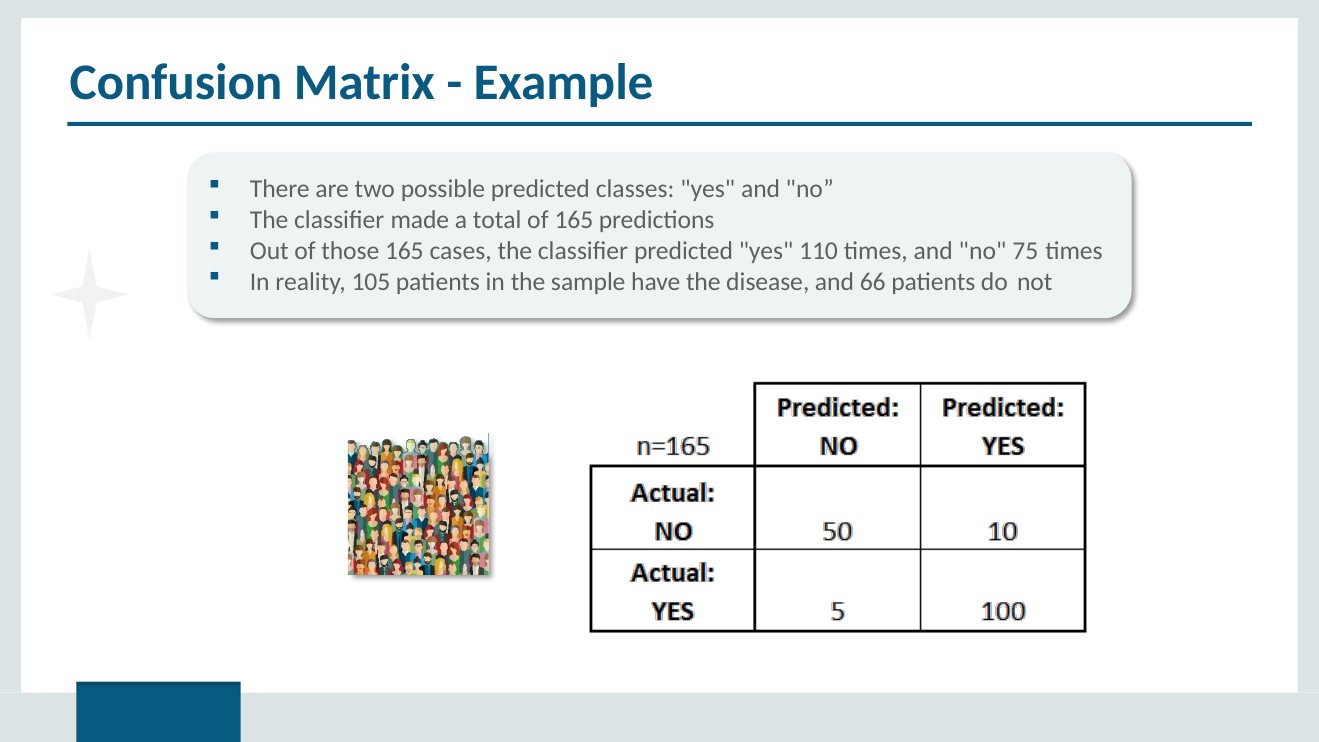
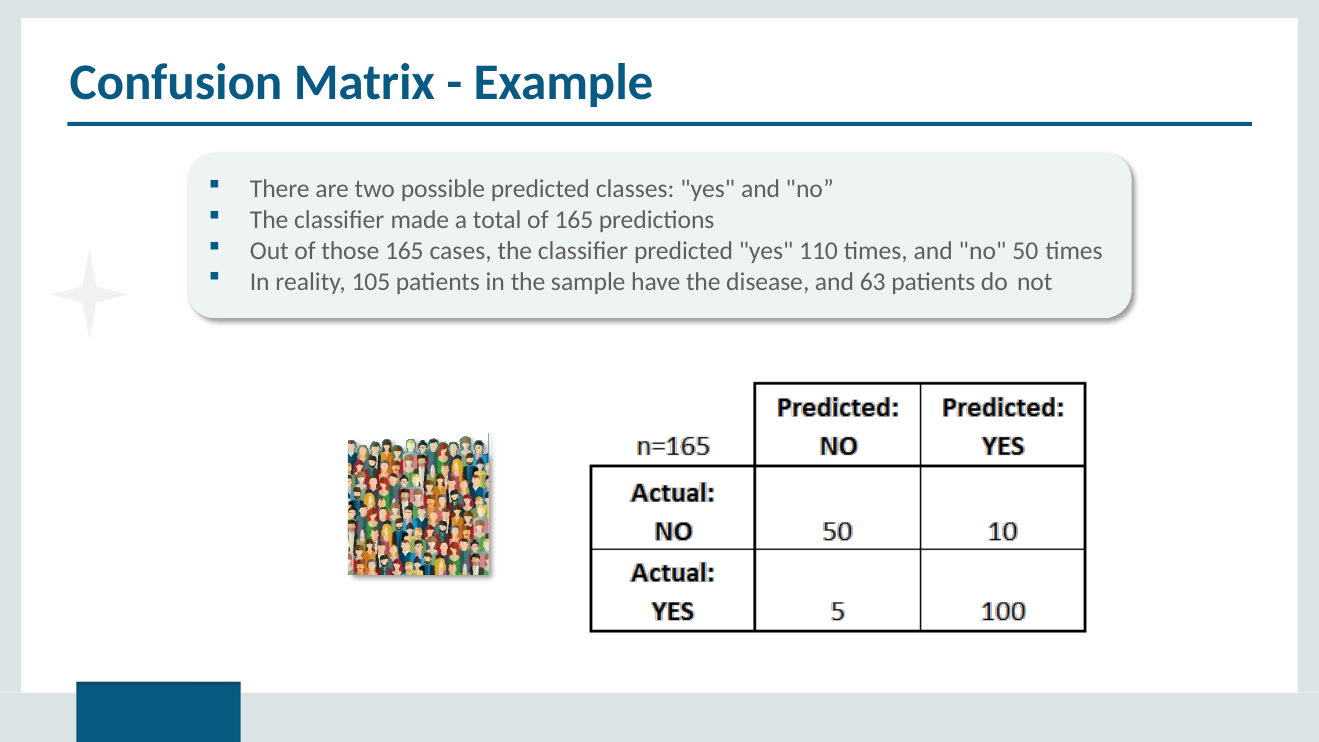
75: 75 -> 50 (1025, 251)
66: 66 -> 63 (873, 282)
